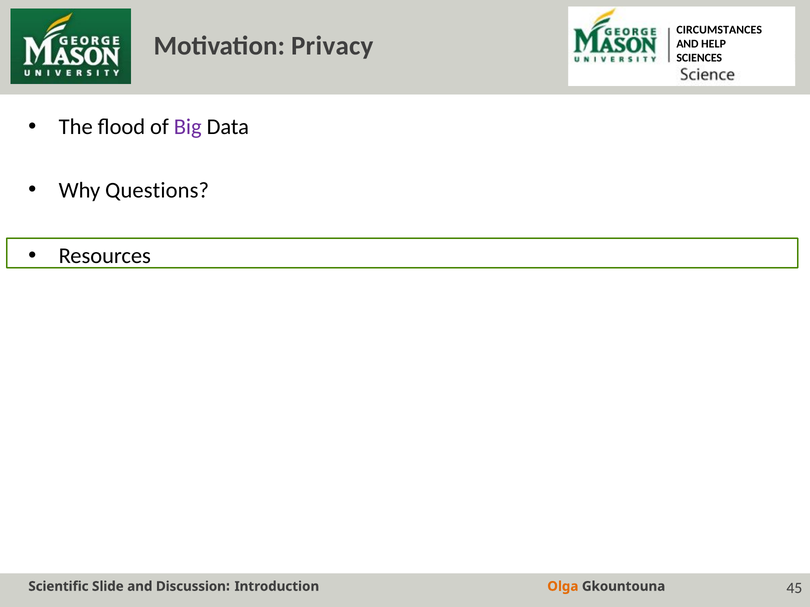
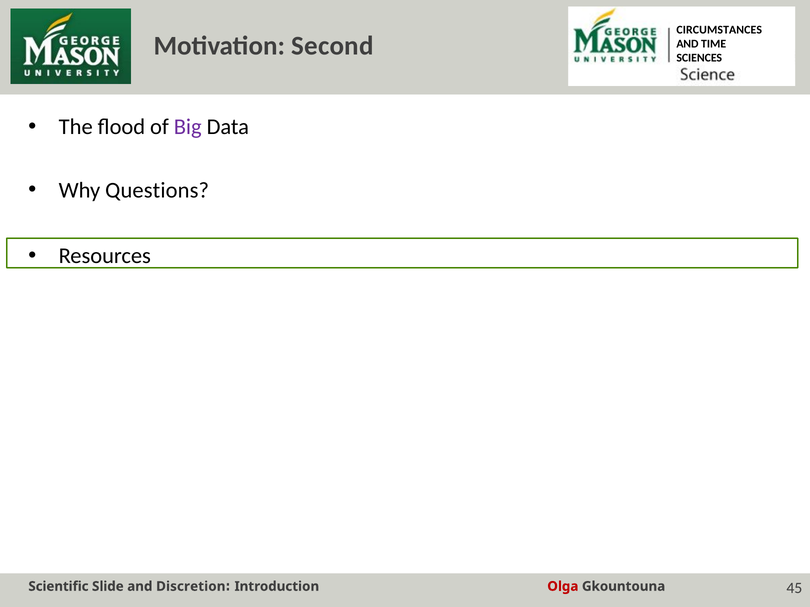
Privacy: Privacy -> Second (332, 46)
HELP: HELP -> TIME (714, 44)
Discussion: Discussion -> Discretion (191, 587)
Olga colour: orange -> red (563, 587)
